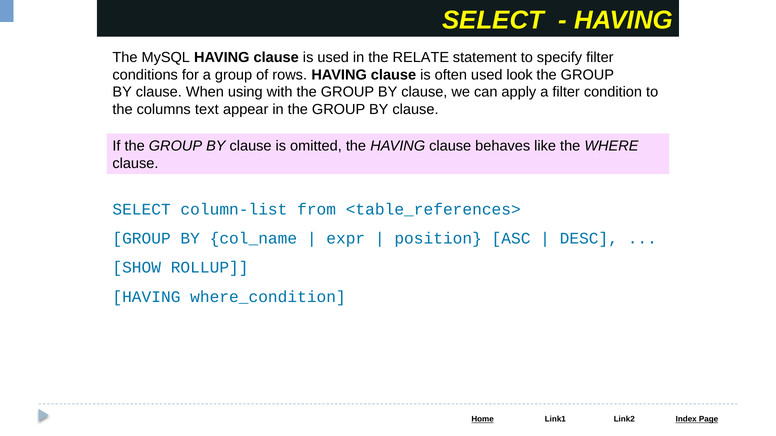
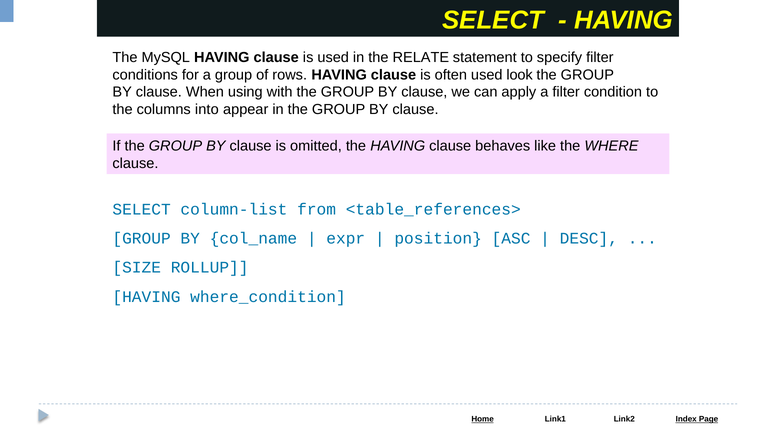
text: text -> into (207, 110)
SHOW: SHOW -> SIZE (137, 268)
